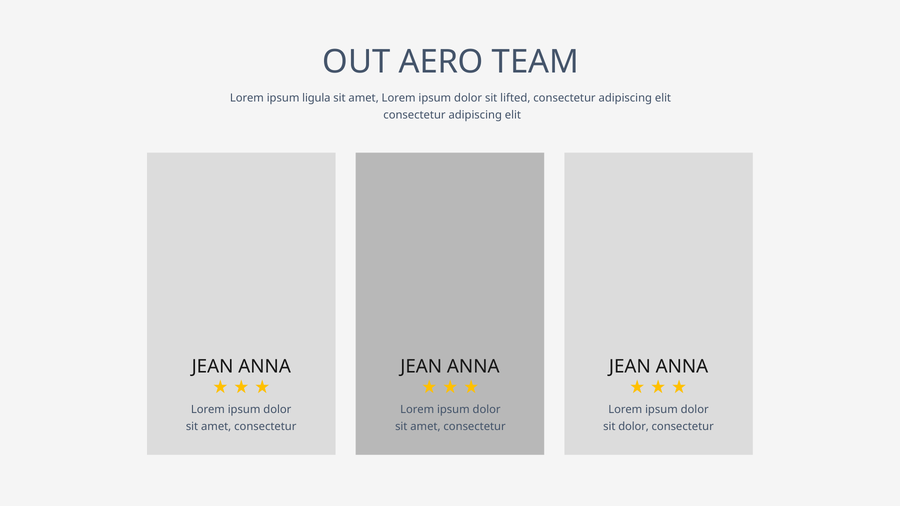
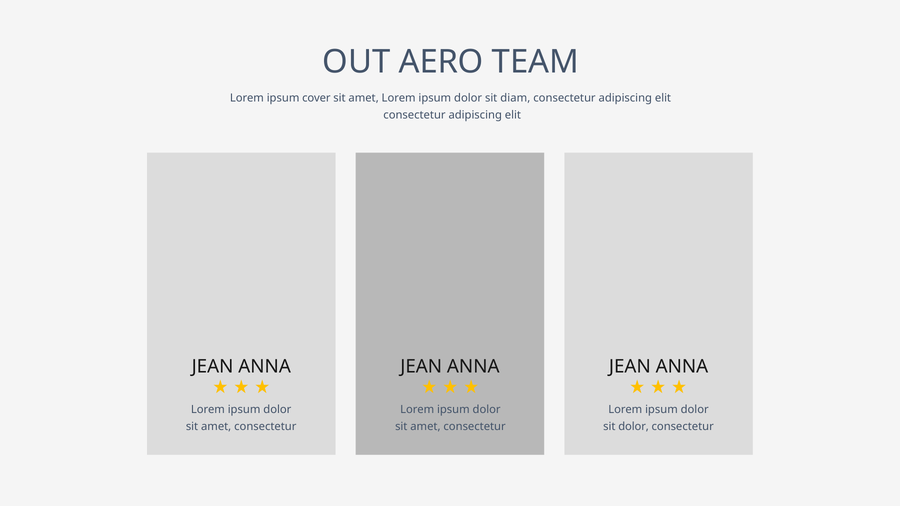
ligula: ligula -> cover (316, 98)
lifted: lifted -> diam (515, 98)
